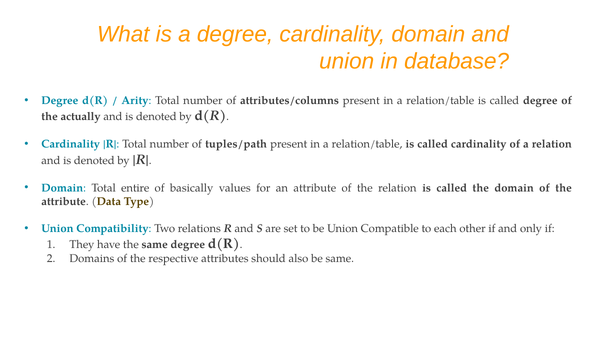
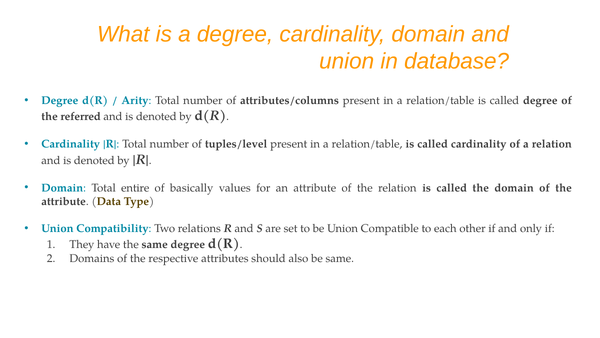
actually: actually -> referred (81, 117)
tuples/path: tuples/path -> tuples/level (236, 144)
